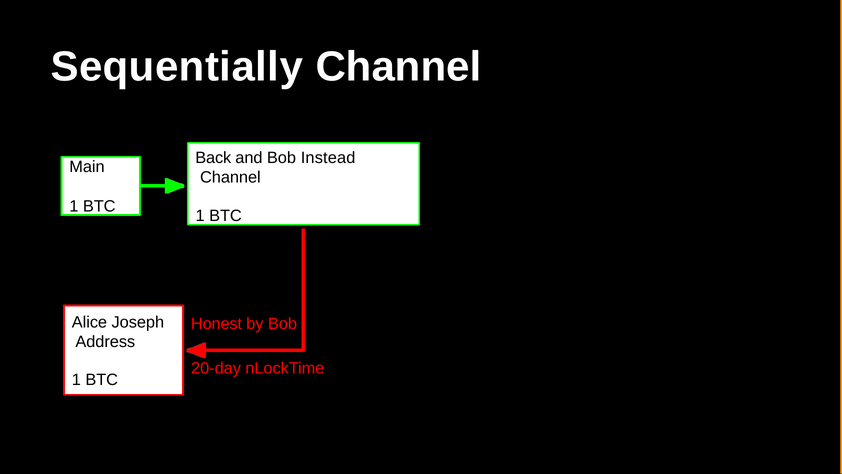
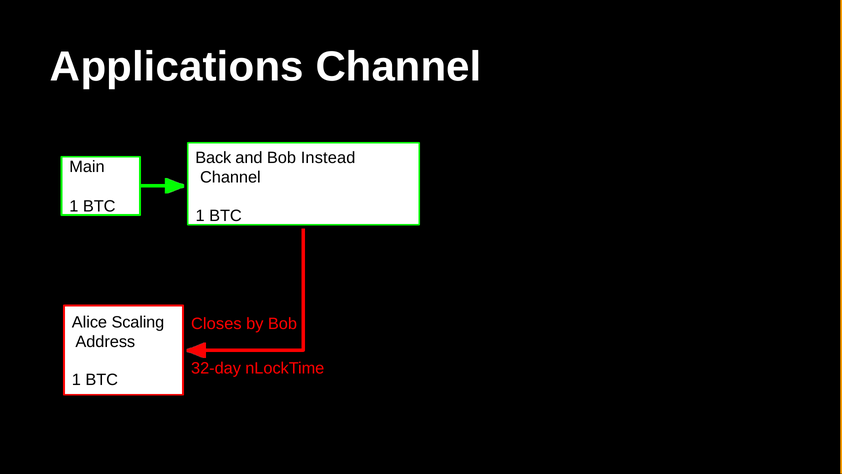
Sequentially: Sequentially -> Applications (177, 67)
Joseph: Joseph -> Scaling (138, 322)
Honest: Honest -> Closes (216, 324)
20-day: 20-day -> 32-day (216, 368)
